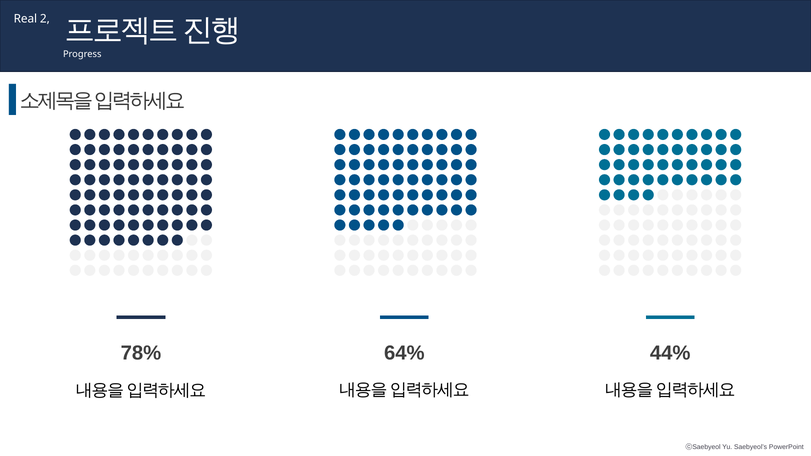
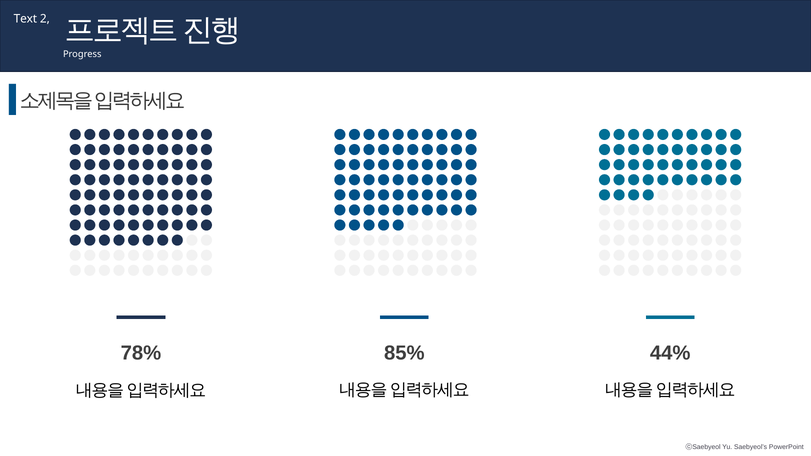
Real: Real -> Text (25, 19)
64%: 64% -> 85% (404, 353)
